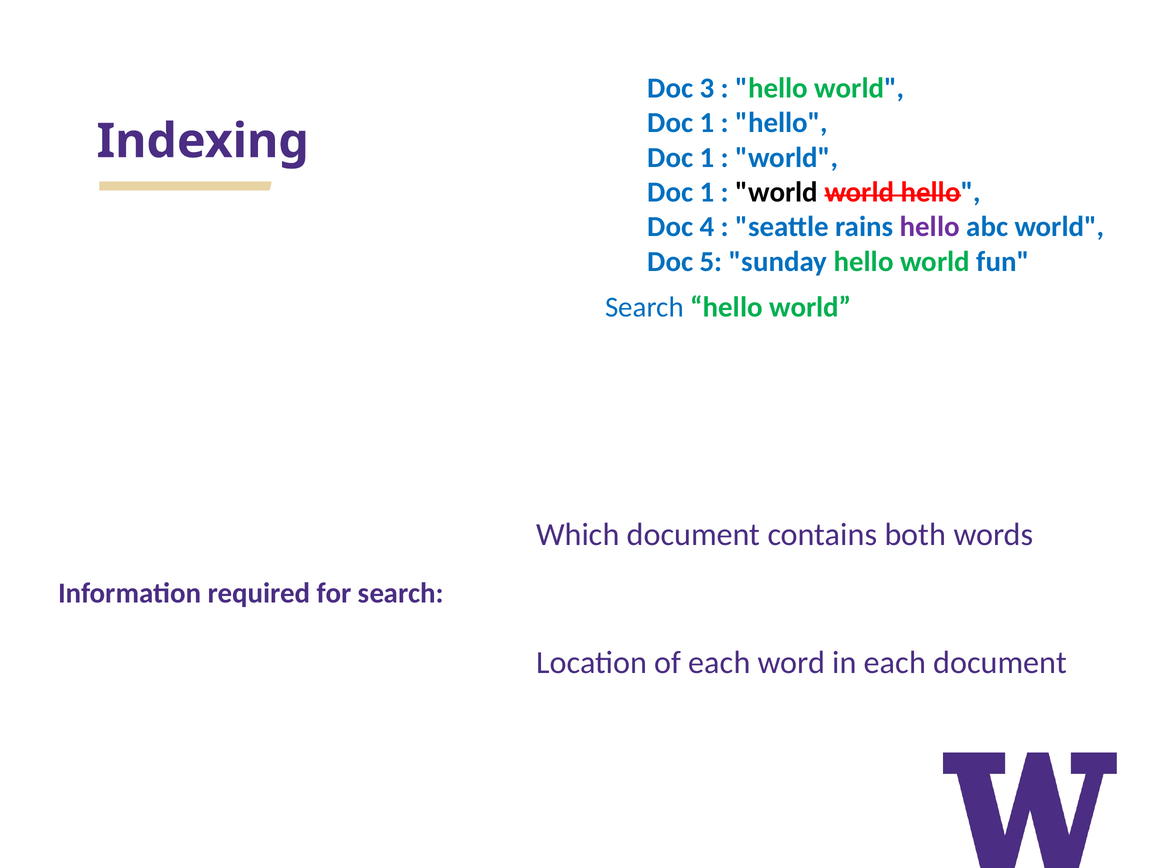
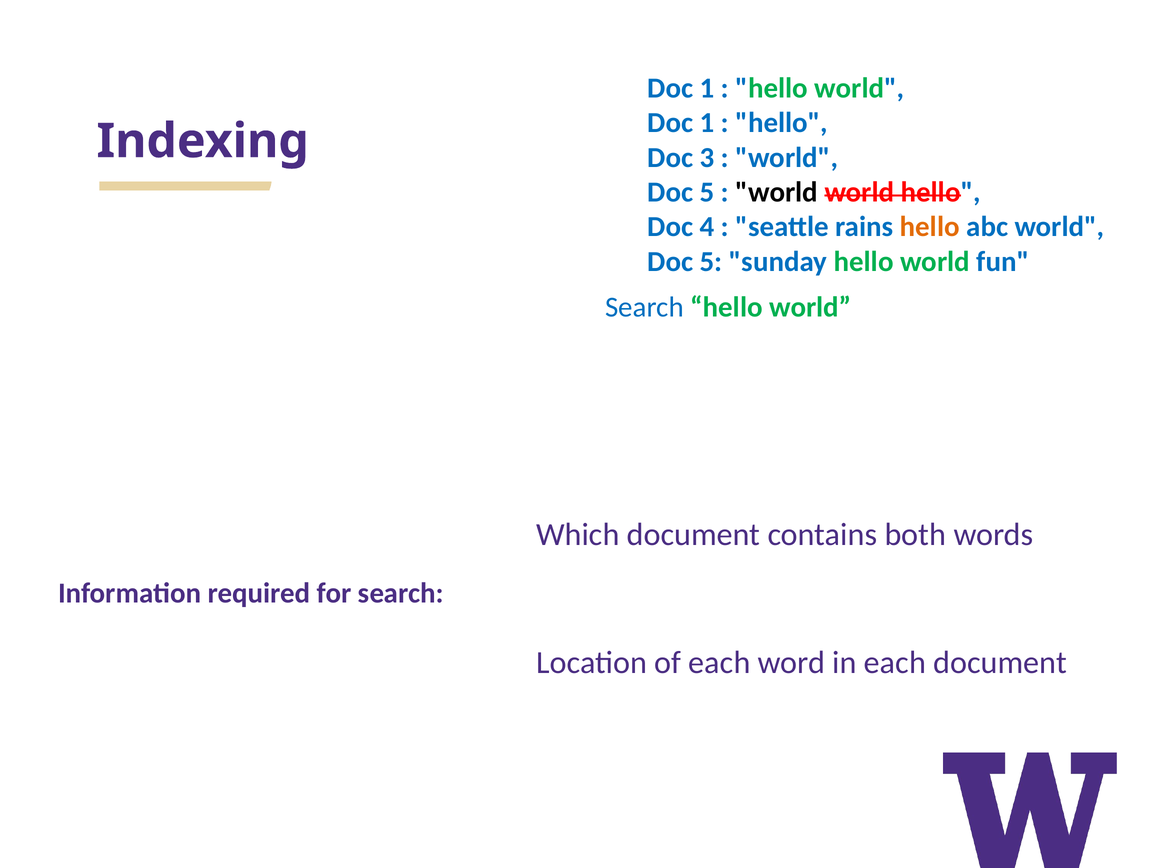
3: 3 -> 1 (707, 88)
1: 1 -> 3 (707, 158)
1: 1 -> 5 (707, 192)
hello colour: purple -> orange (930, 227)
